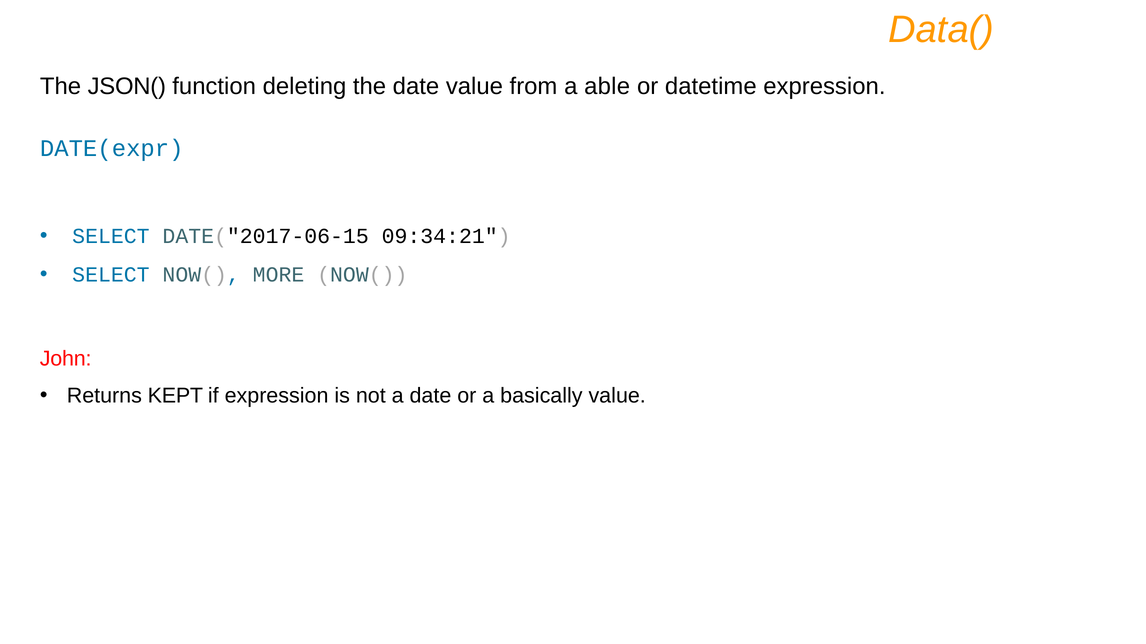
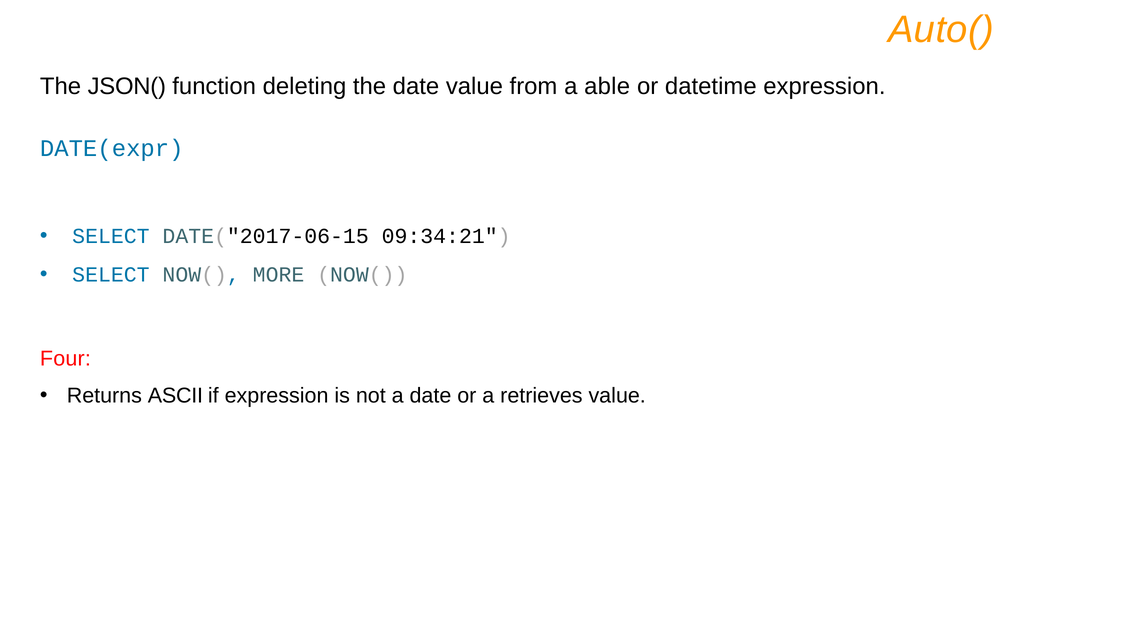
Data(: Data( -> Auto( (941, 30)
John: John -> Four (65, 359)
KEPT: KEPT -> ASCII (175, 396)
basically: basically -> retrieves (541, 396)
